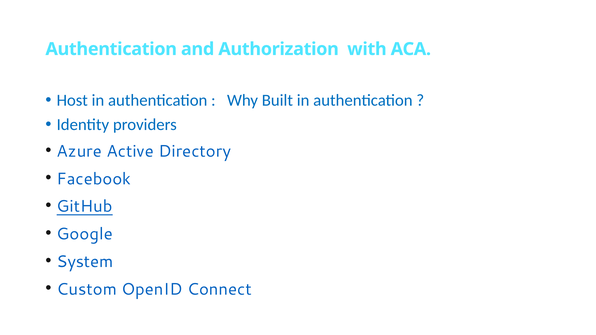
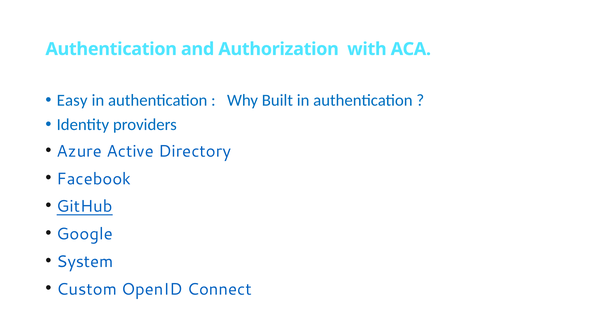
Host: Host -> Easy (72, 100)
